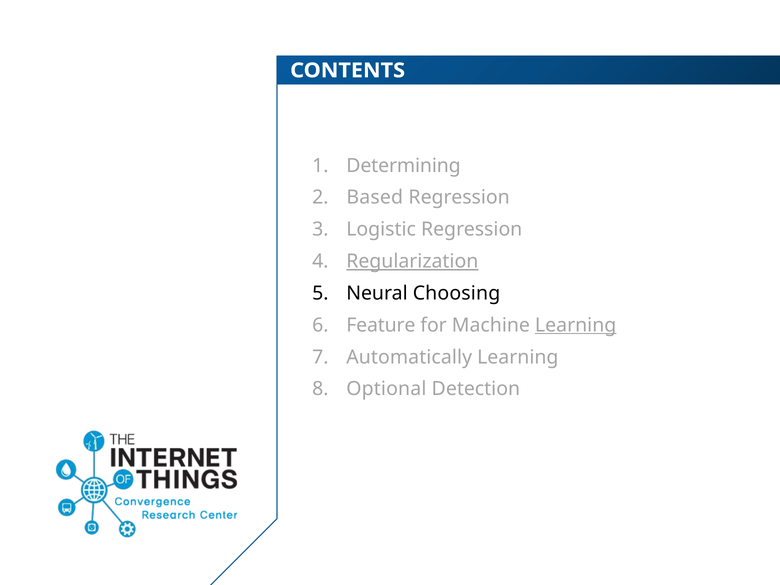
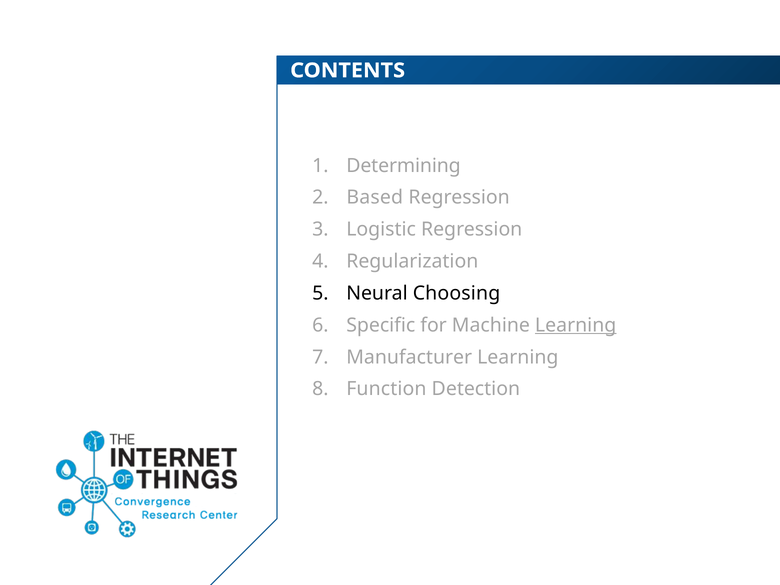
Regularization underline: present -> none (412, 261)
Feature: Feature -> Specific (381, 325)
Automatically: Automatically -> Manufacturer (409, 357)
Optional: Optional -> Function (386, 389)
